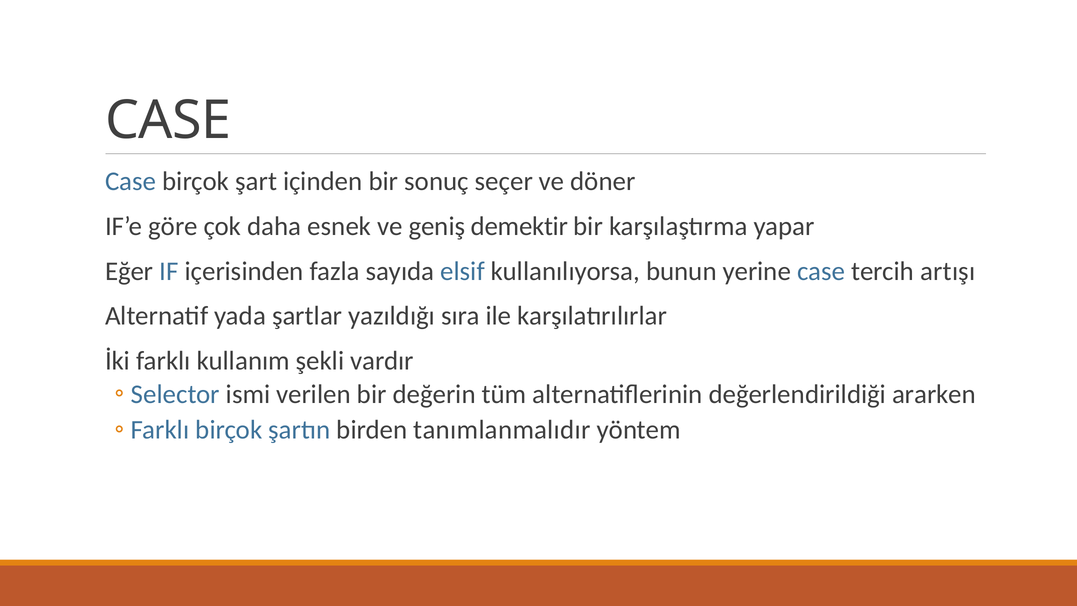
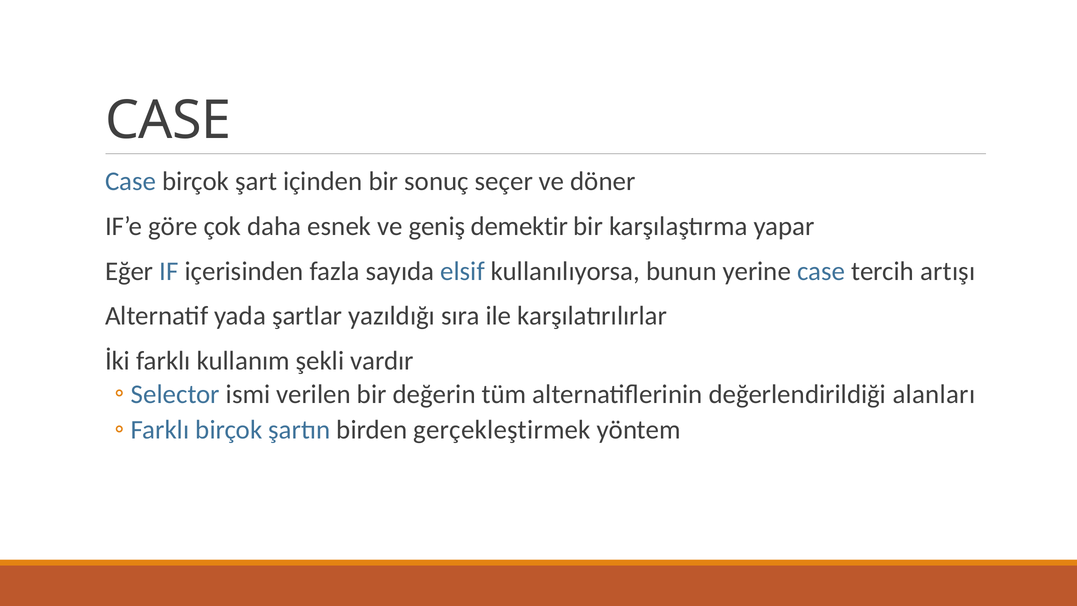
ararken: ararken -> alanları (934, 394)
tanımlanmalıdır: tanımlanmalıdır -> gerçekleştirmek (502, 430)
